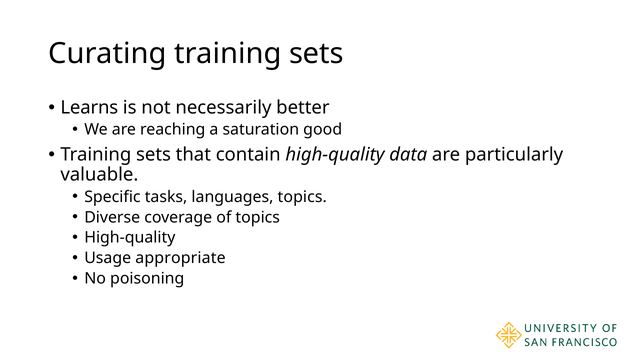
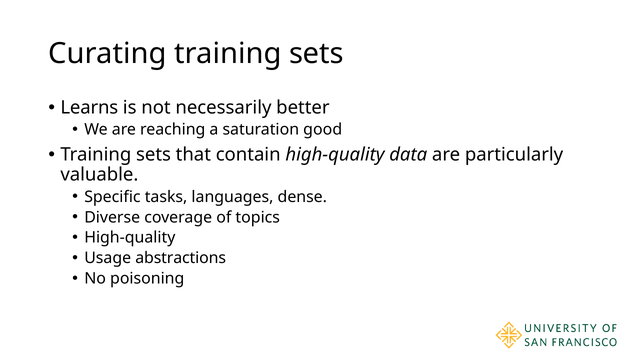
languages topics: topics -> dense (302, 197)
appropriate: appropriate -> abstractions (181, 258)
